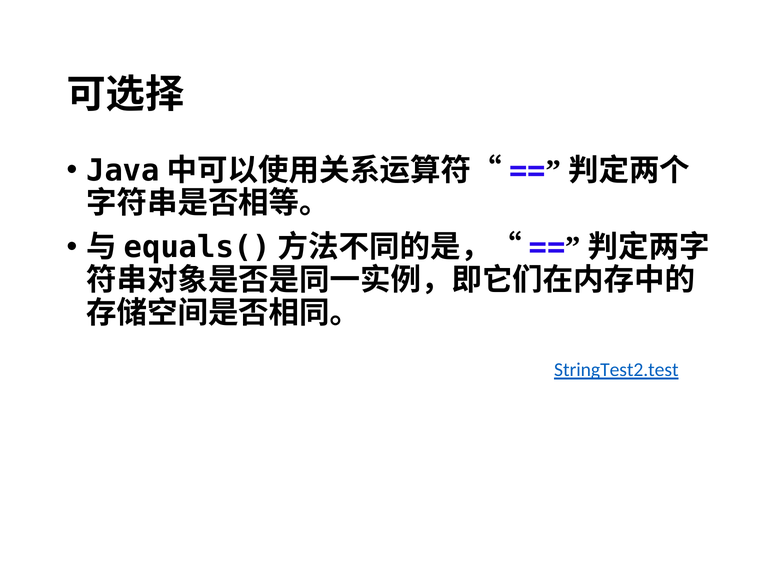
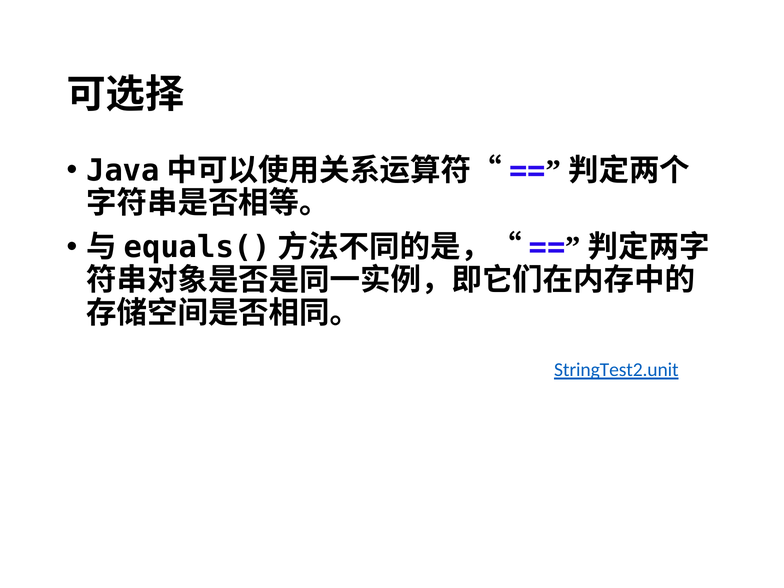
StringTest2.test: StringTest2.test -> StringTest2.unit (616, 370)
